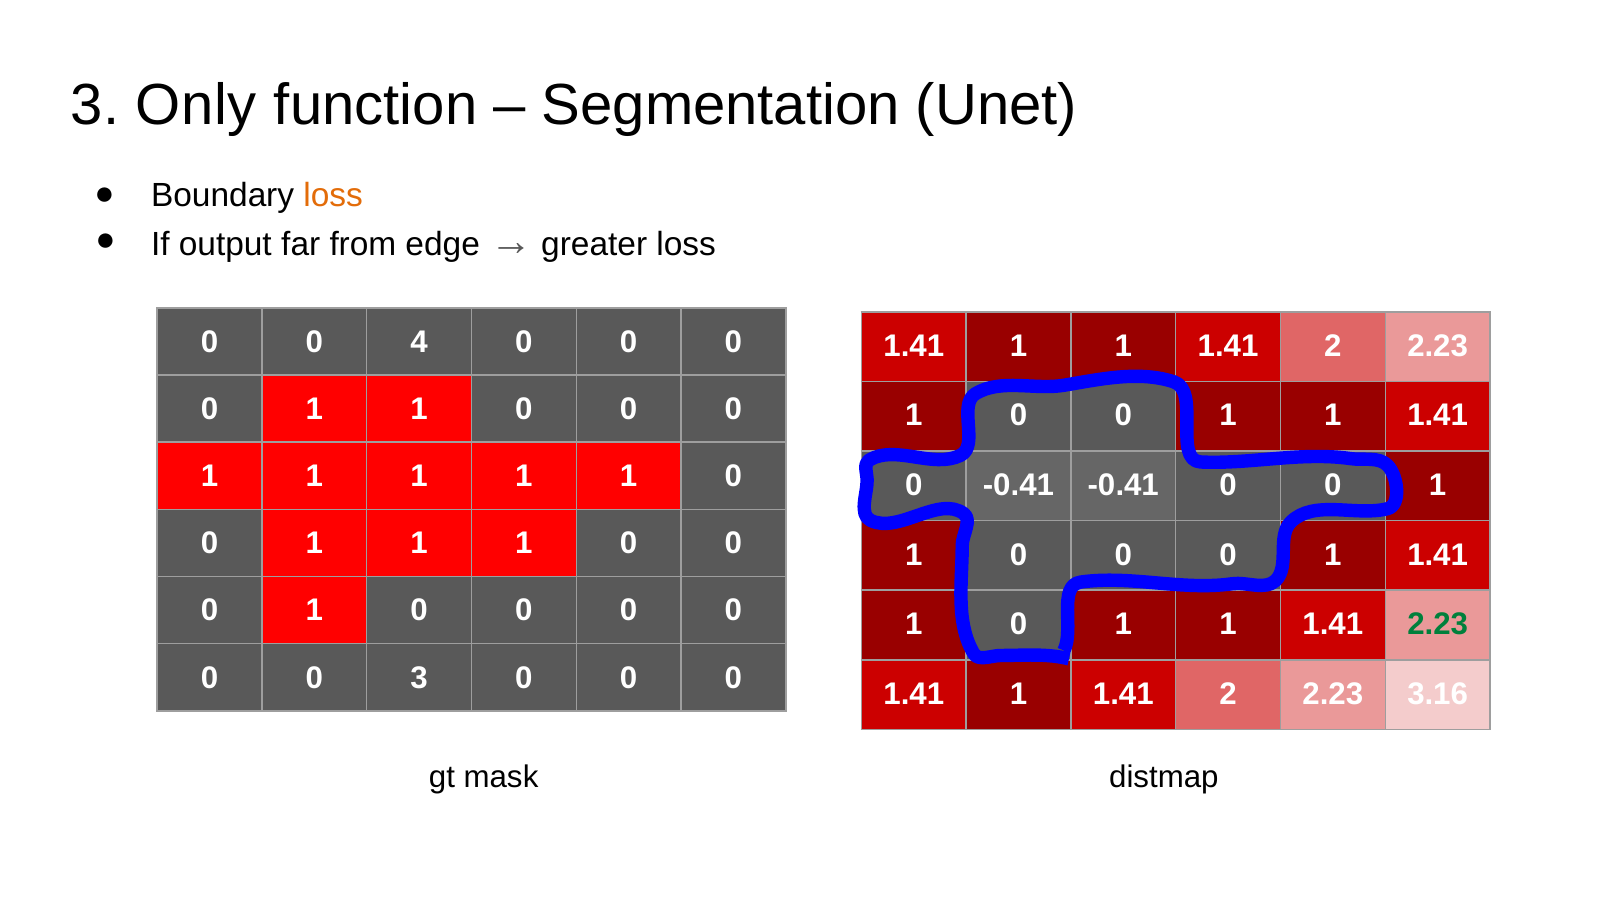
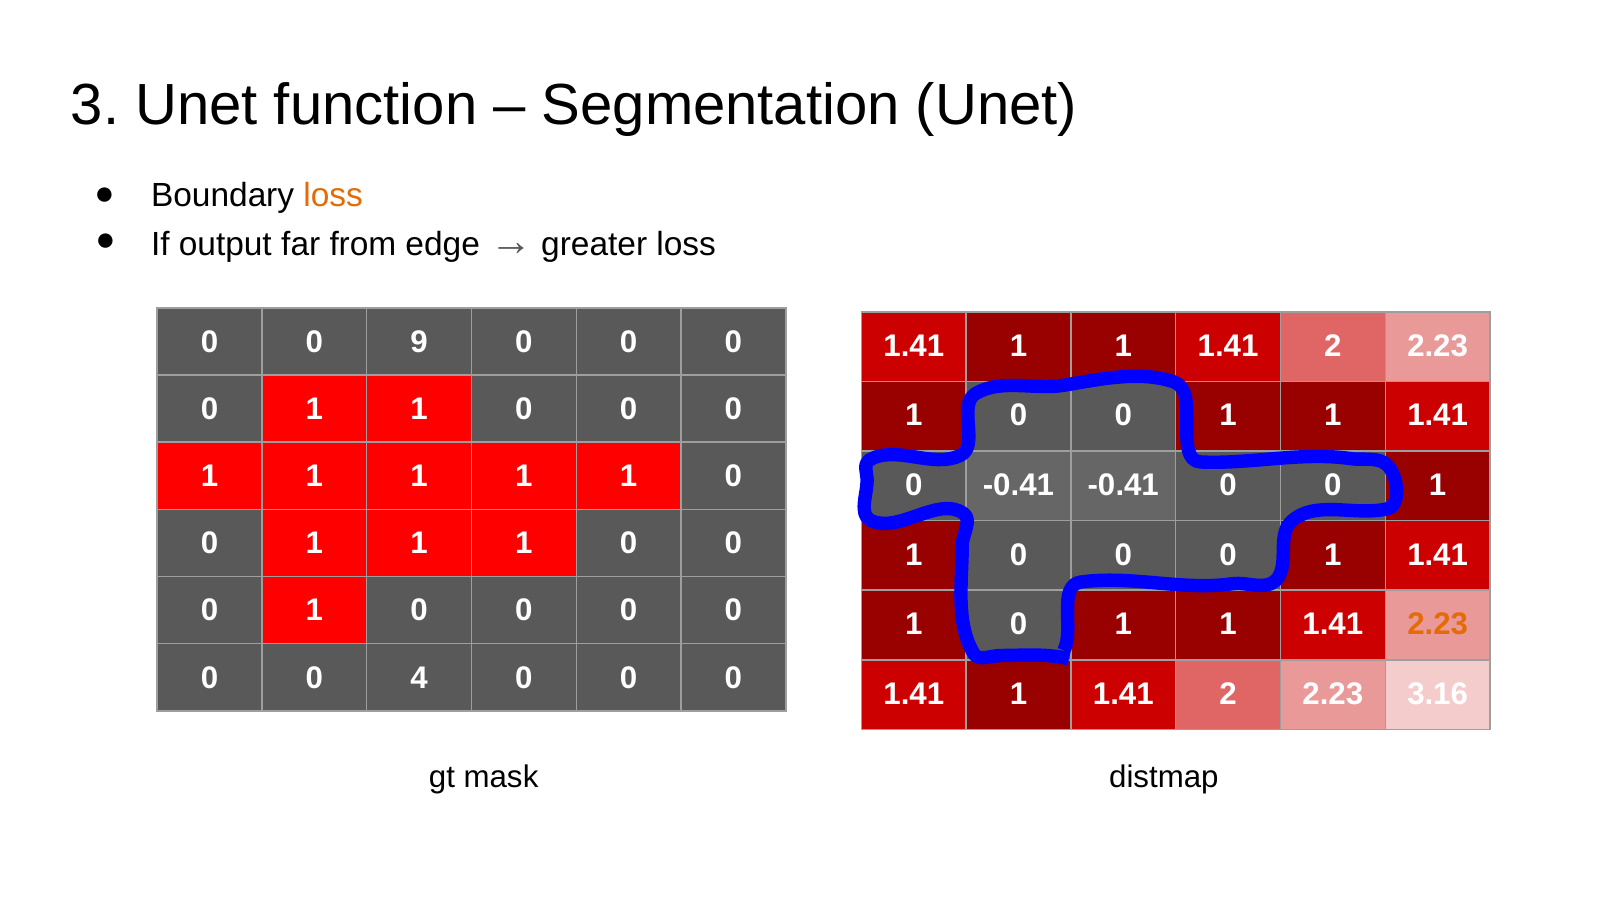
3 Only: Only -> Unet (197, 105)
4: 4 -> 9 (419, 342)
2.23 colour: green -> orange (1438, 624)
0 3: 3 -> 4 (419, 678)
